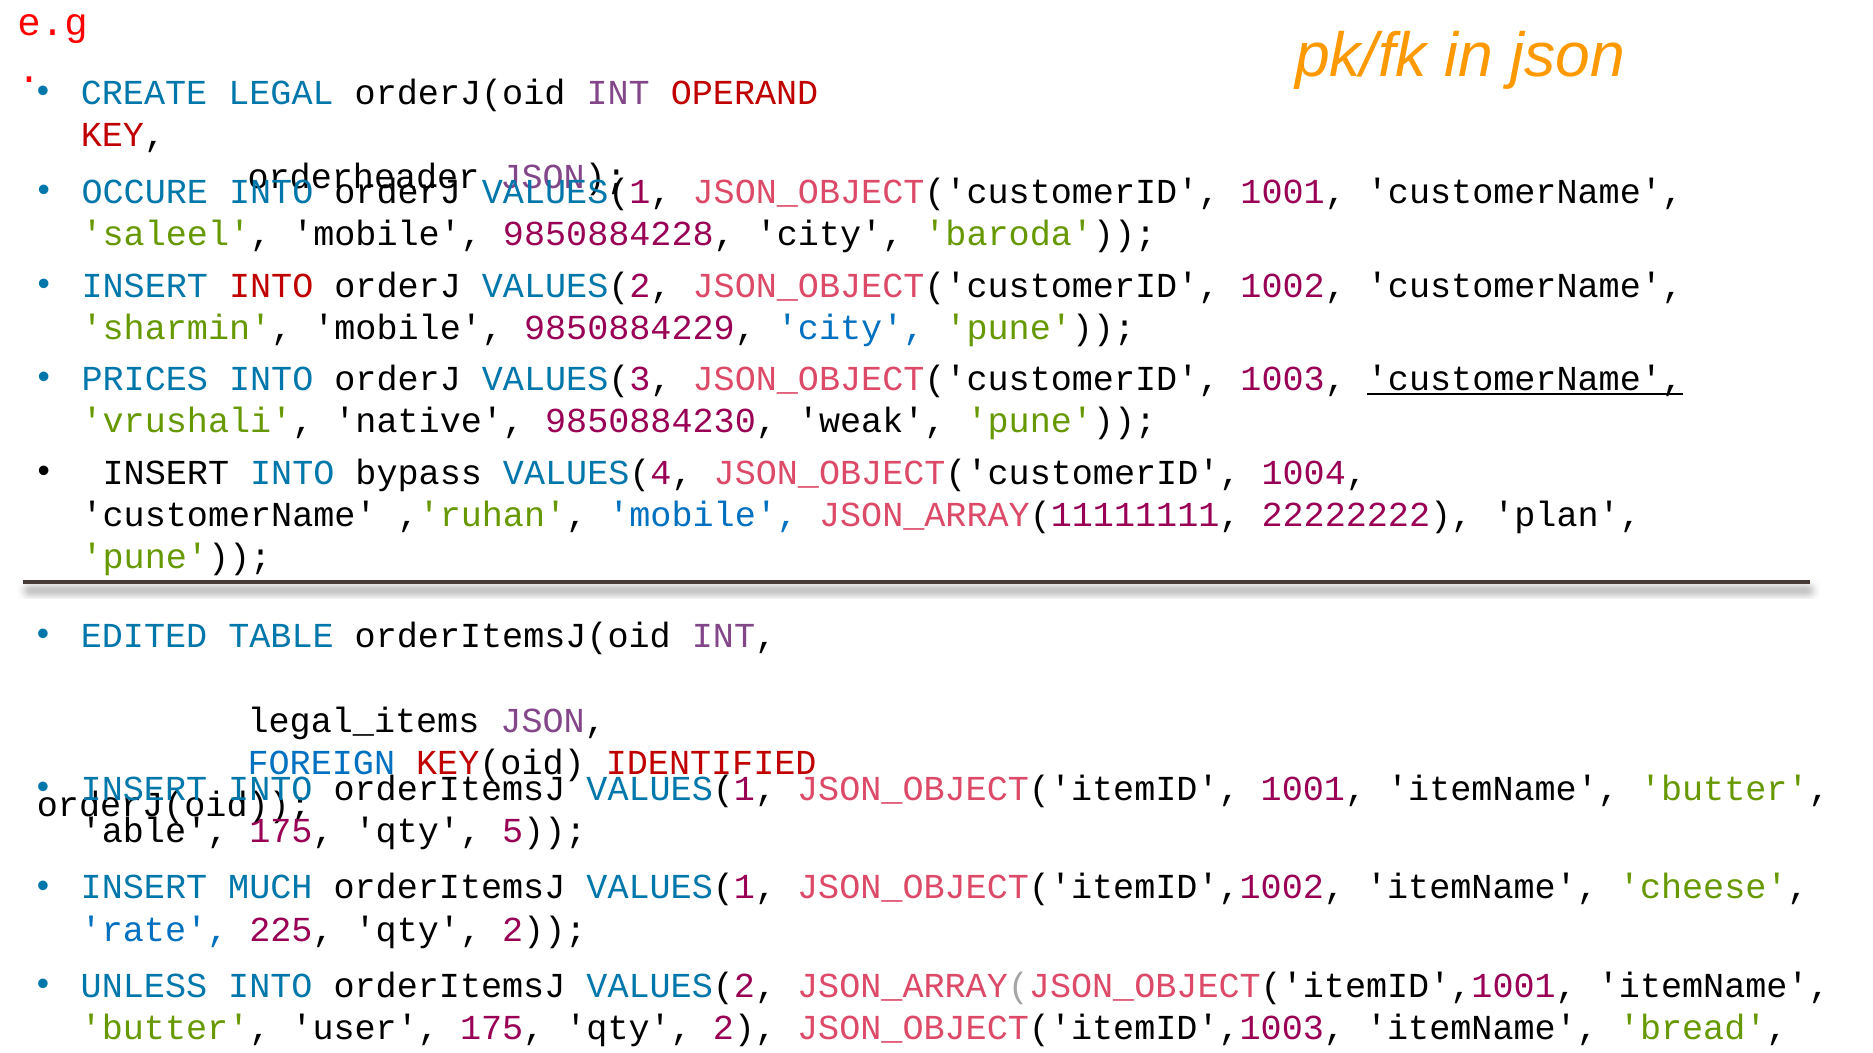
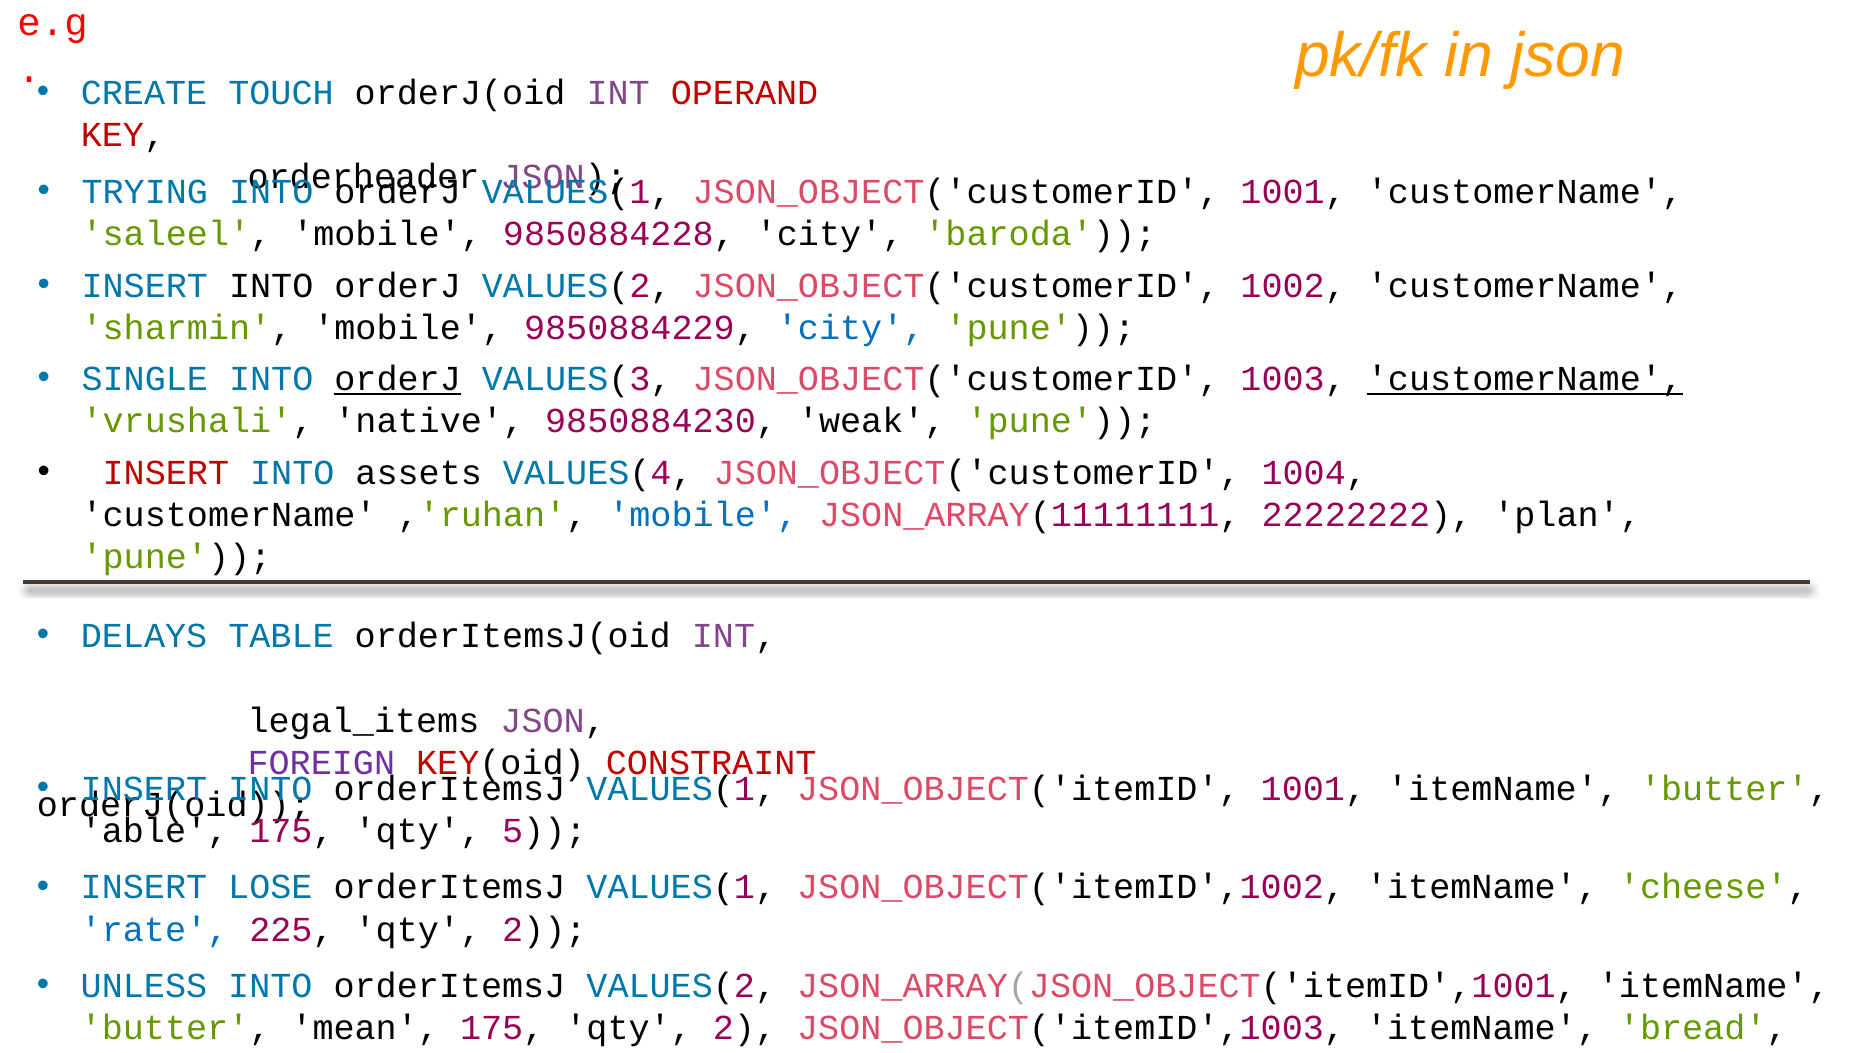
LEGAL: LEGAL -> TOUCH (281, 93)
OCCURE: OCCURE -> TRYING (145, 192)
INTO colour: red -> black (271, 286)
PRICES: PRICES -> SINGLE (145, 379)
orderJ underline: none -> present (398, 379)
INSERT colour: black -> red (166, 473)
bypass: bypass -> assets (419, 473)
EDITED: EDITED -> DELAYS (144, 637)
FOREIGN colour: blue -> purple (321, 763)
IDENTIFIED: IDENTIFIED -> CONSTRAINT (711, 763)
MUCH: MUCH -> LOSE (270, 888)
user: user -> mean (365, 1028)
